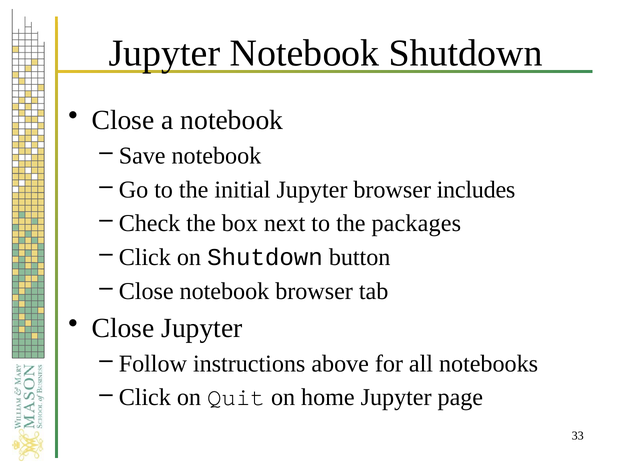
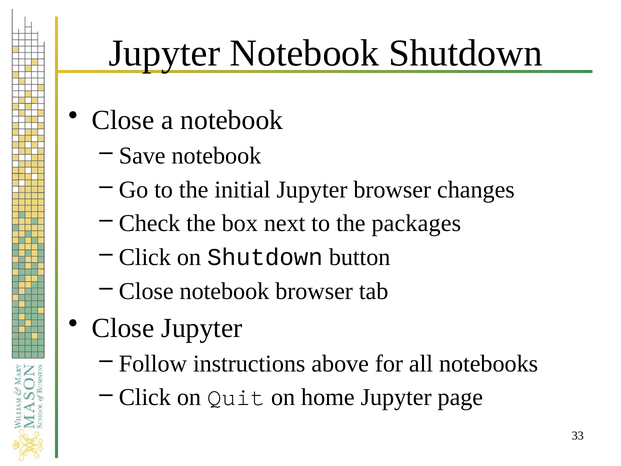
includes: includes -> changes (476, 189)
